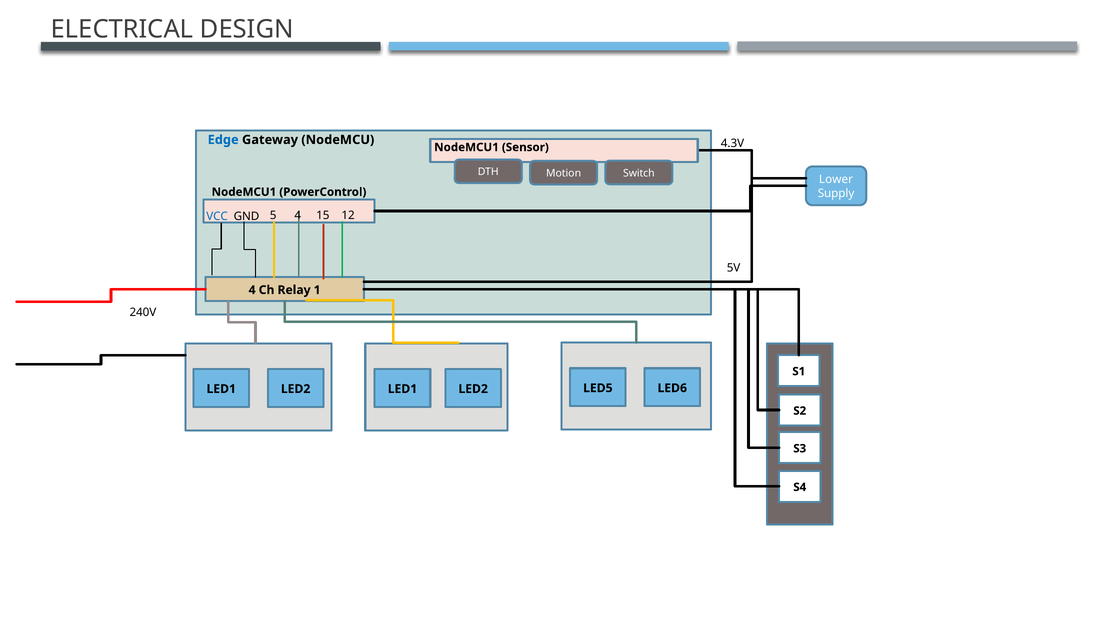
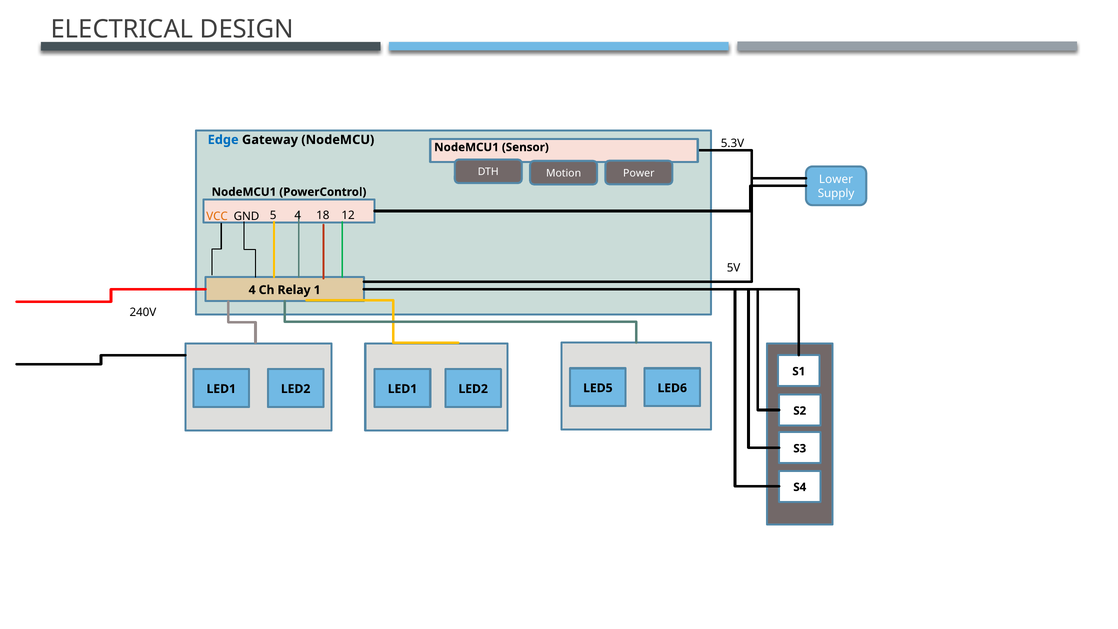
4.3V: 4.3V -> 5.3V (732, 143)
Switch: Switch -> Power (639, 173)
VCC colour: blue -> orange (217, 216)
15: 15 -> 18 (323, 215)
